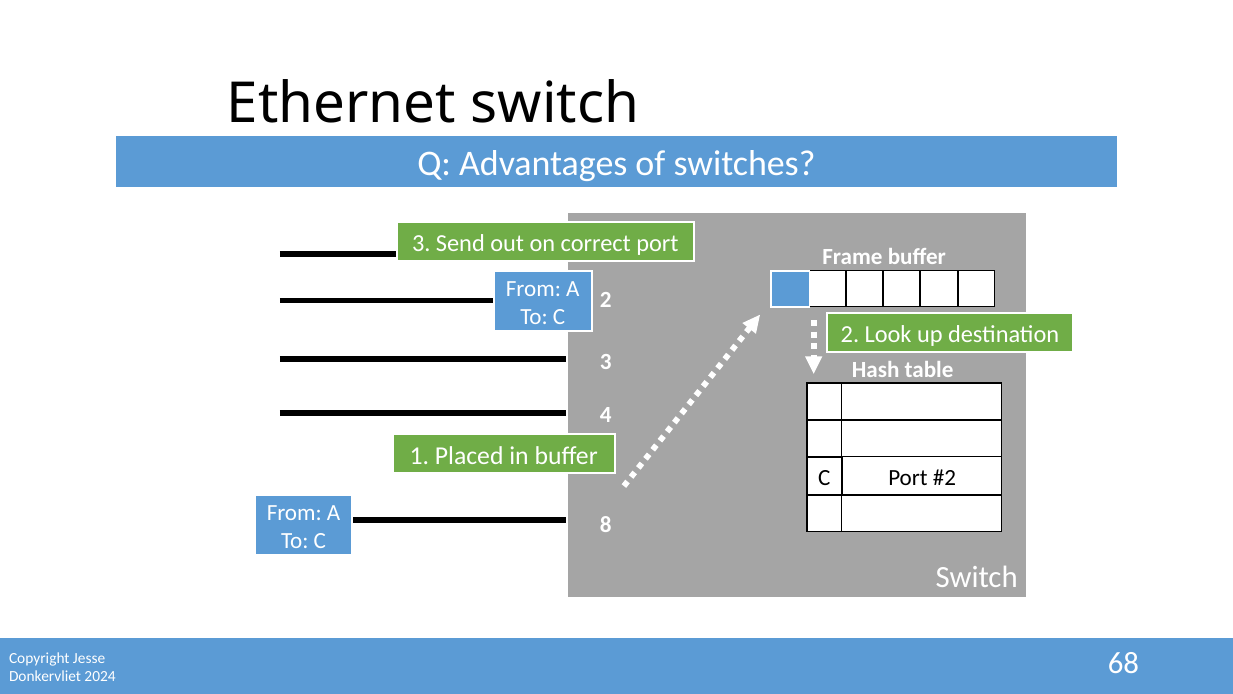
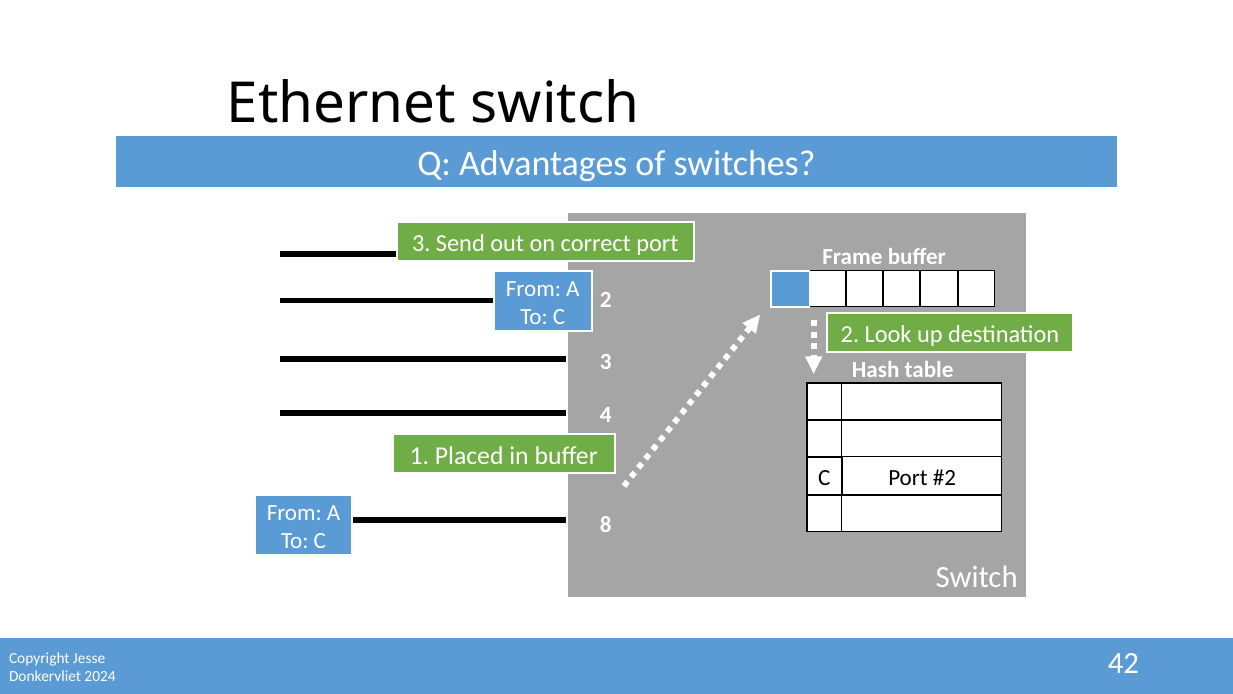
68: 68 -> 42 (1123, 663)
